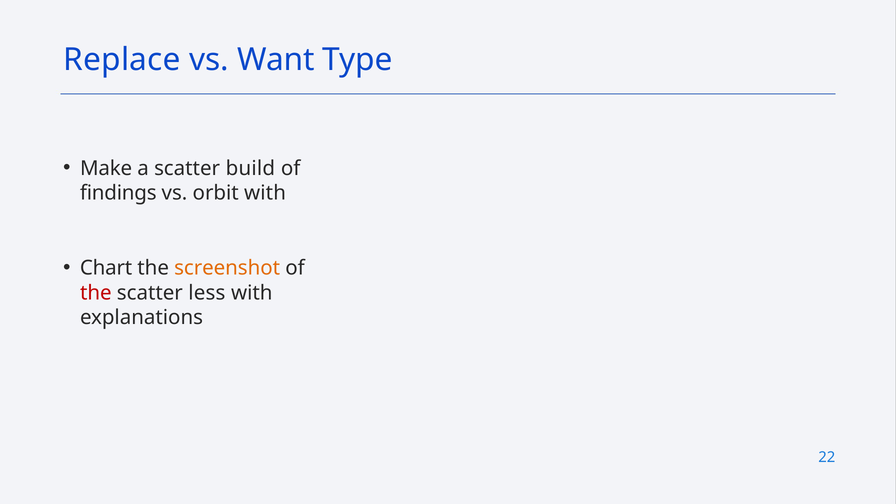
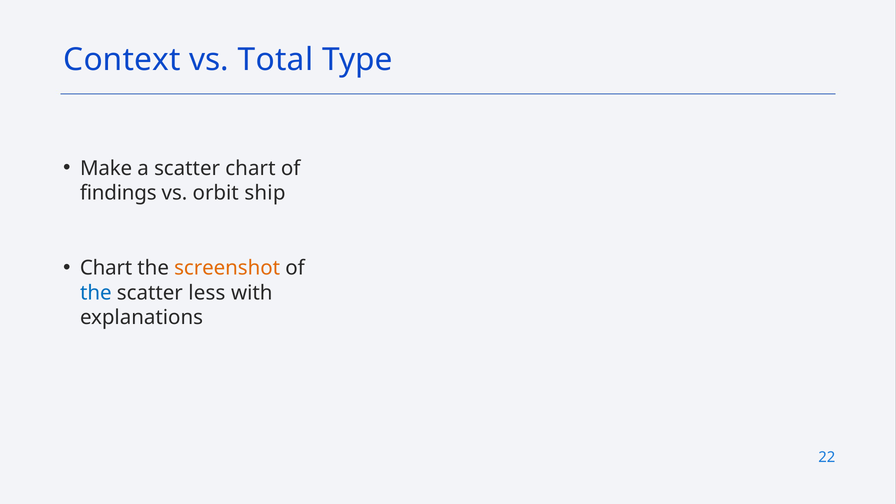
Replace: Replace -> Context (122, 60)
Want: Want -> Total (275, 60)
scatter build: build -> chart (250, 168)
orbit with: with -> ship (265, 193)
the colour: red -> blue (96, 293)
